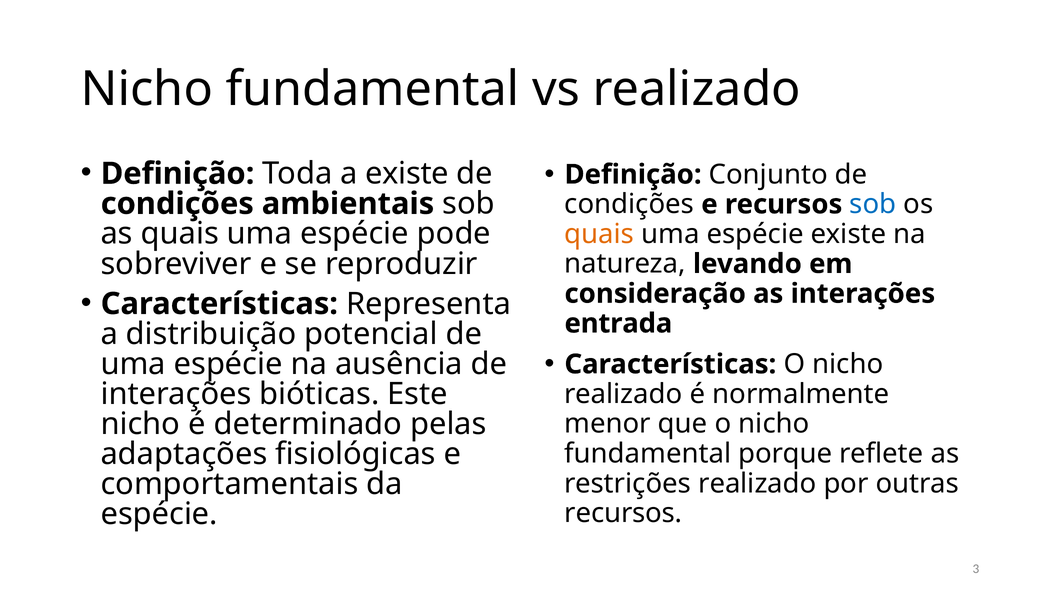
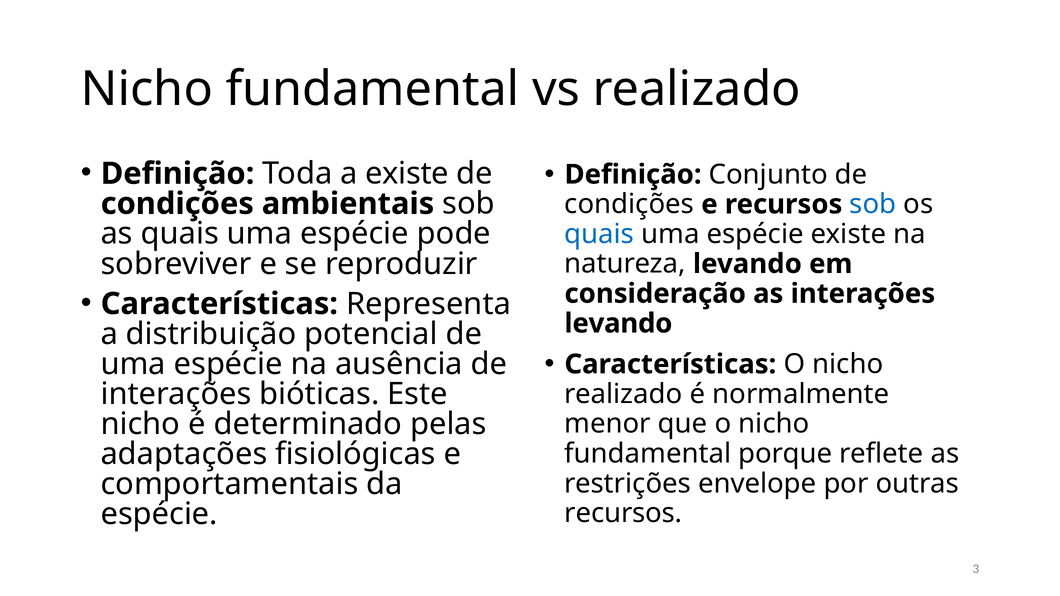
quais colour: orange -> blue (599, 234)
entrada: entrada -> levando (618, 324)
restrições realizado: realizado -> envelope (757, 484)
